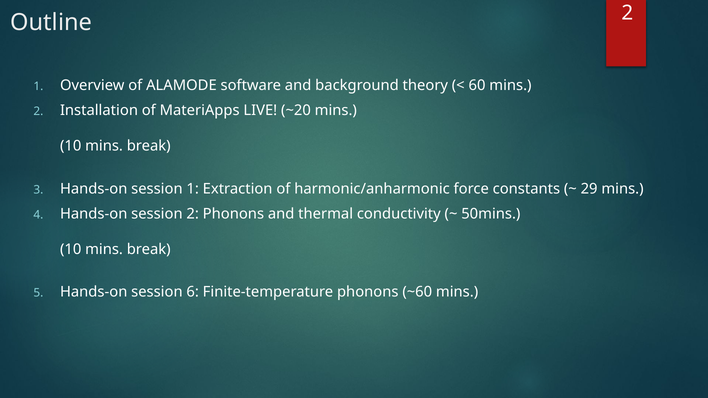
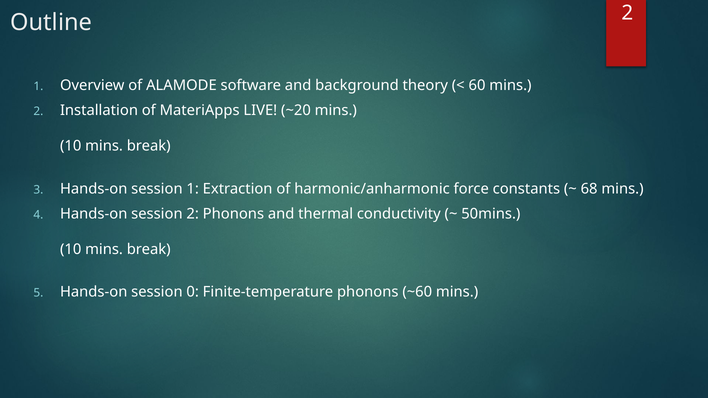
29: 29 -> 68 (589, 189)
6: 6 -> 0 (193, 292)
